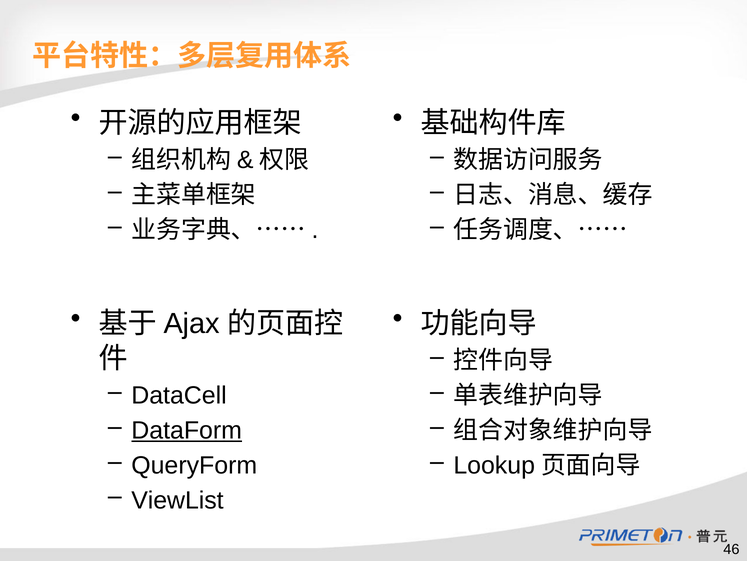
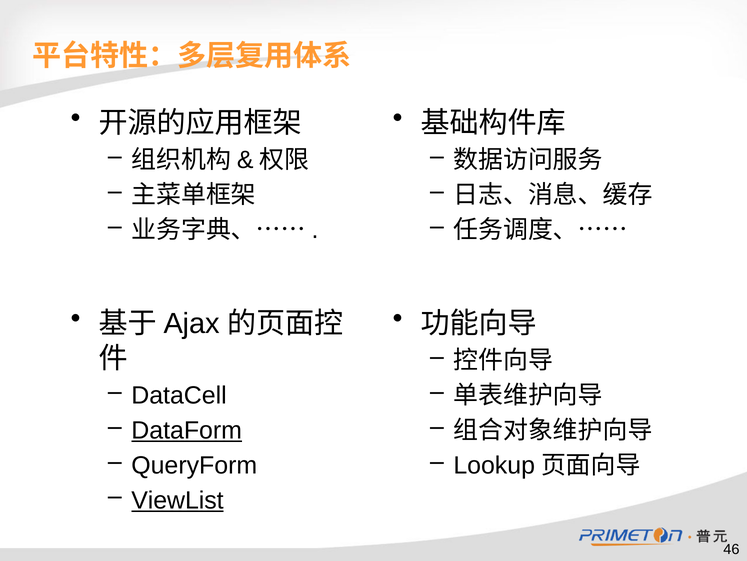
ViewList underline: none -> present (177, 500)
